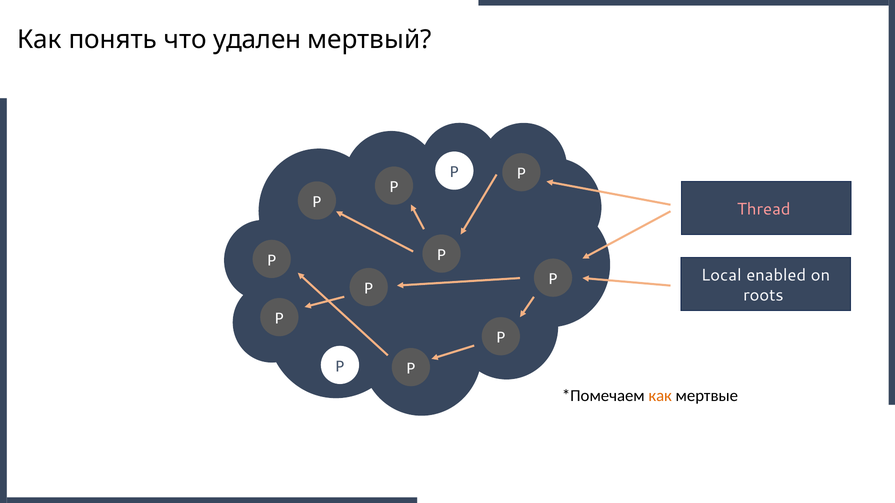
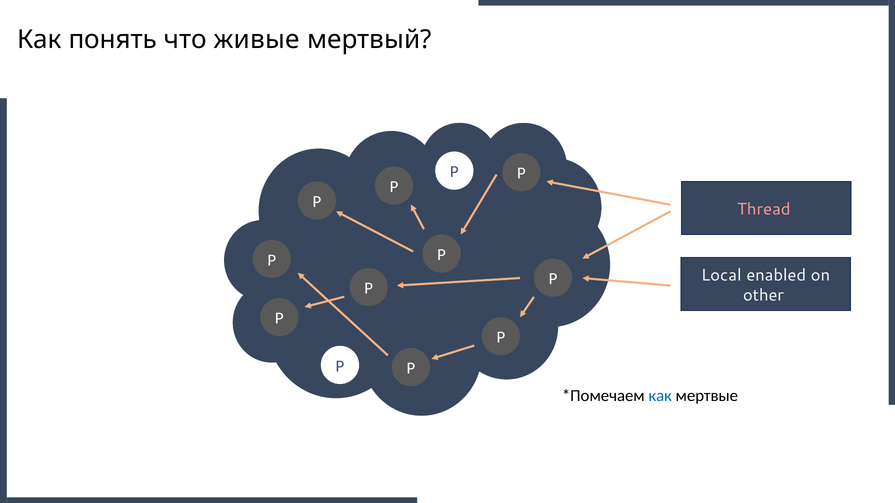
удален: удален -> живые (257, 40)
roots: roots -> other (763, 296)
как colour: orange -> blue (660, 396)
